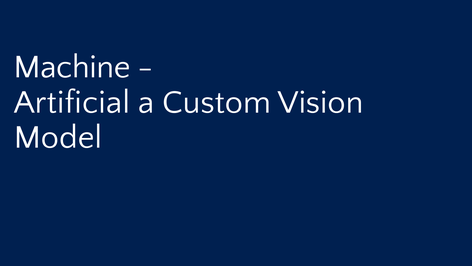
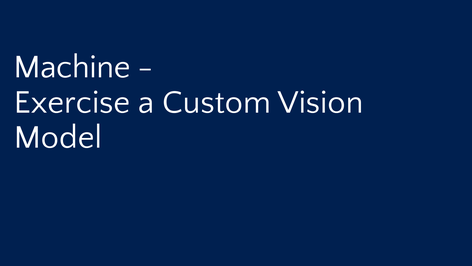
Artificial: Artificial -> Exercise (72, 102)
